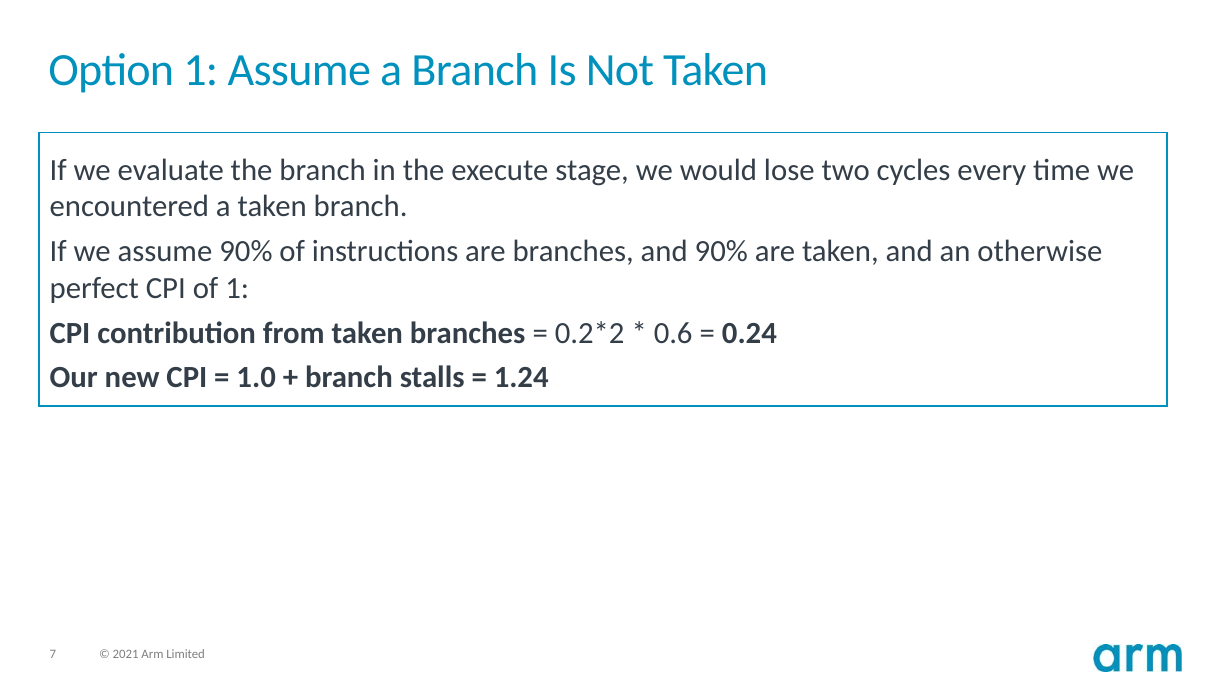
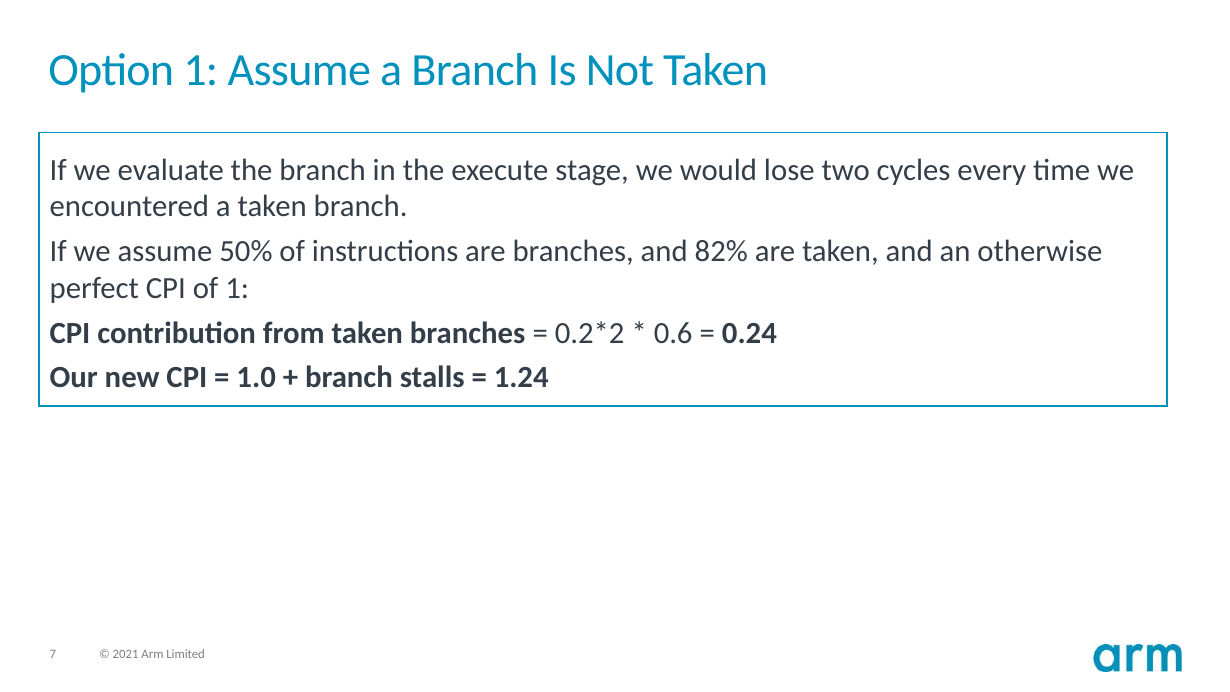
assume 90%: 90% -> 50% (246, 251)
and 90%: 90% -> 82% (721, 251)
